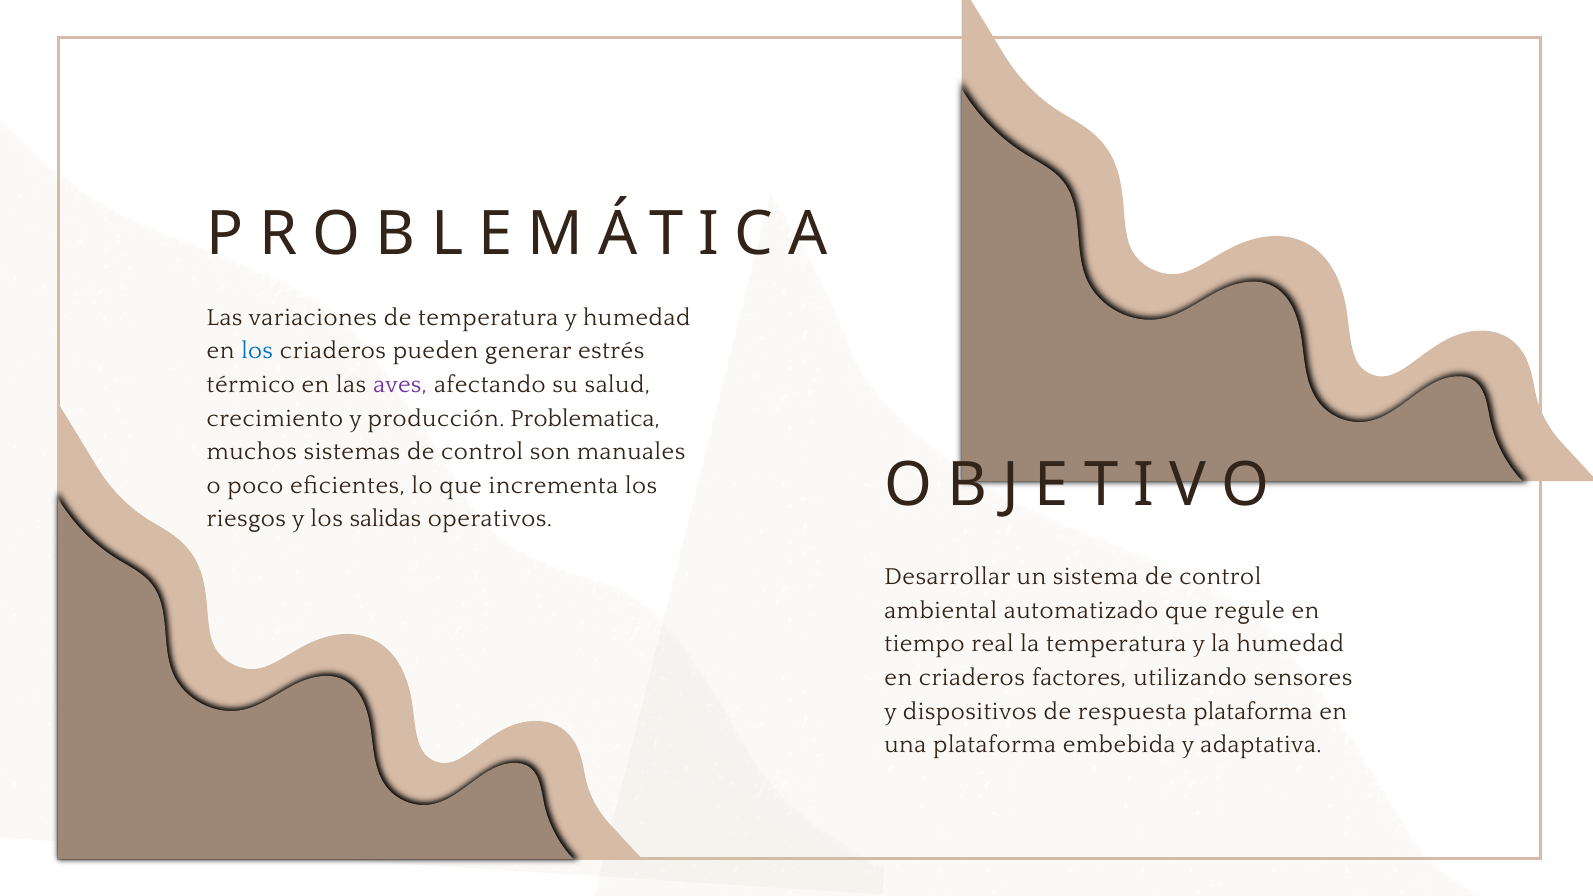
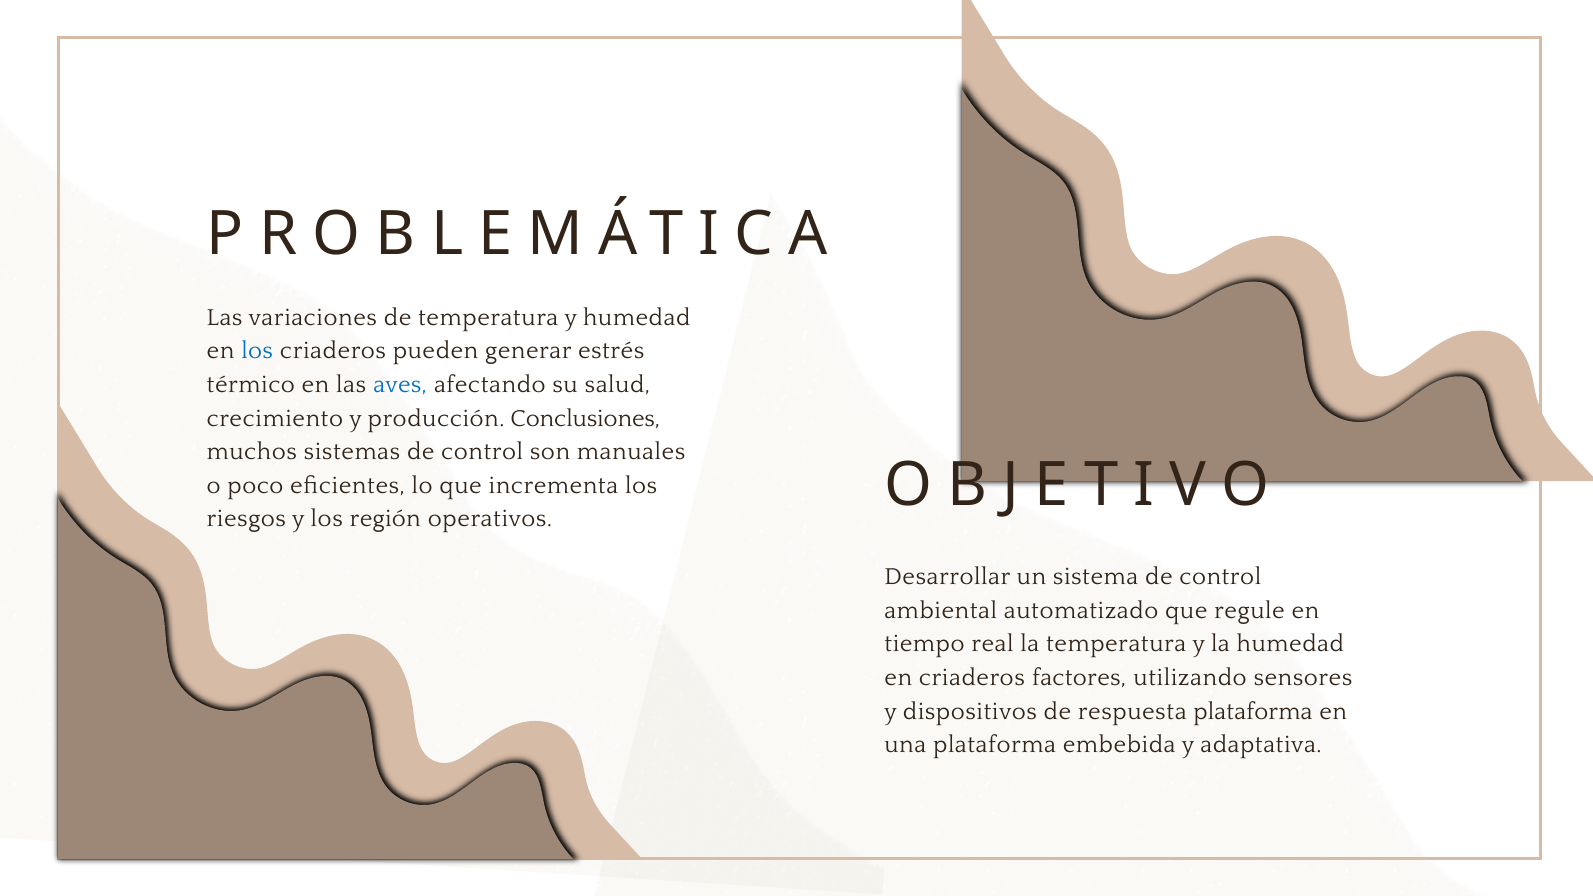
aves colour: purple -> blue (400, 385)
Problematica: Problematica -> Conclusiones (585, 418)
salidas: salidas -> región (385, 519)
